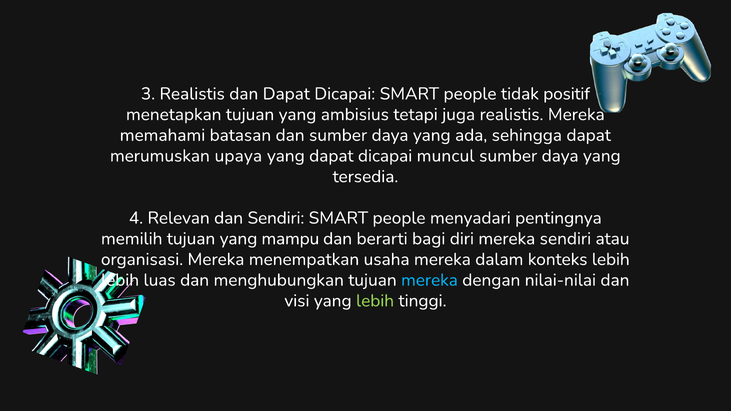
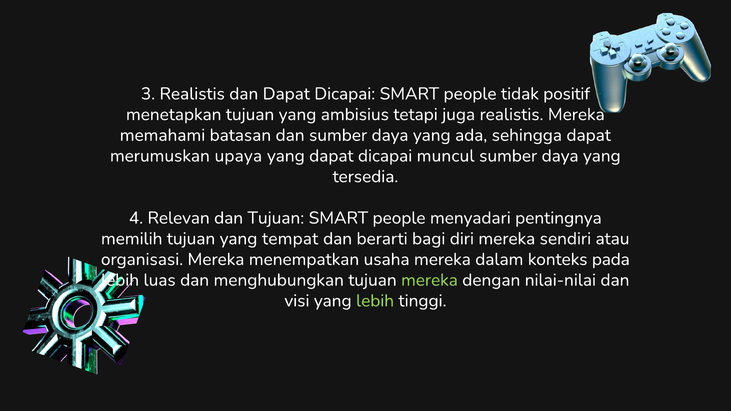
dan Sendiri: Sendiri -> Tujuan (276, 218)
mampu: mampu -> tempat (290, 239)
konteks lebih: lebih -> pada (611, 259)
mereka colour: light blue -> light green (429, 280)
